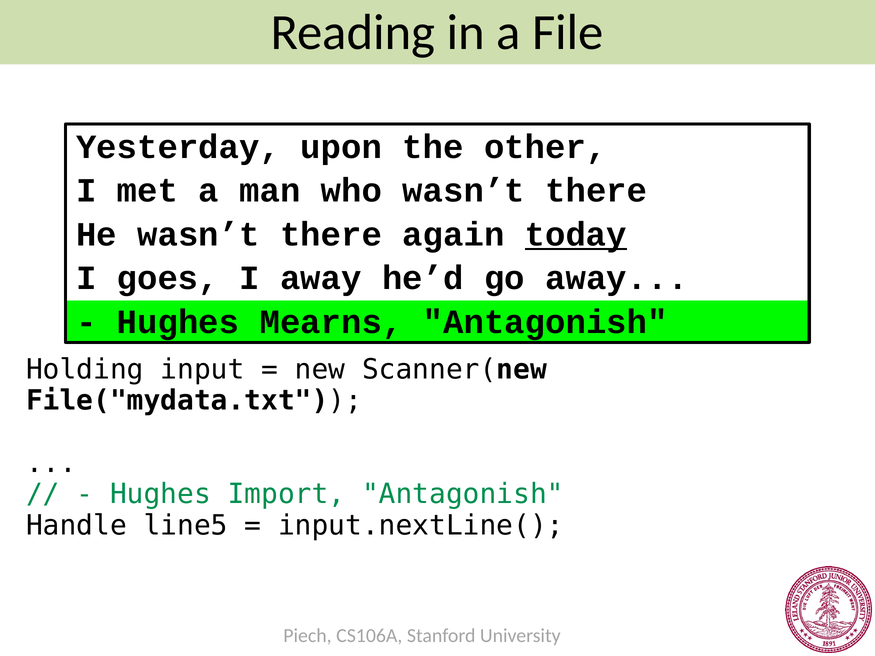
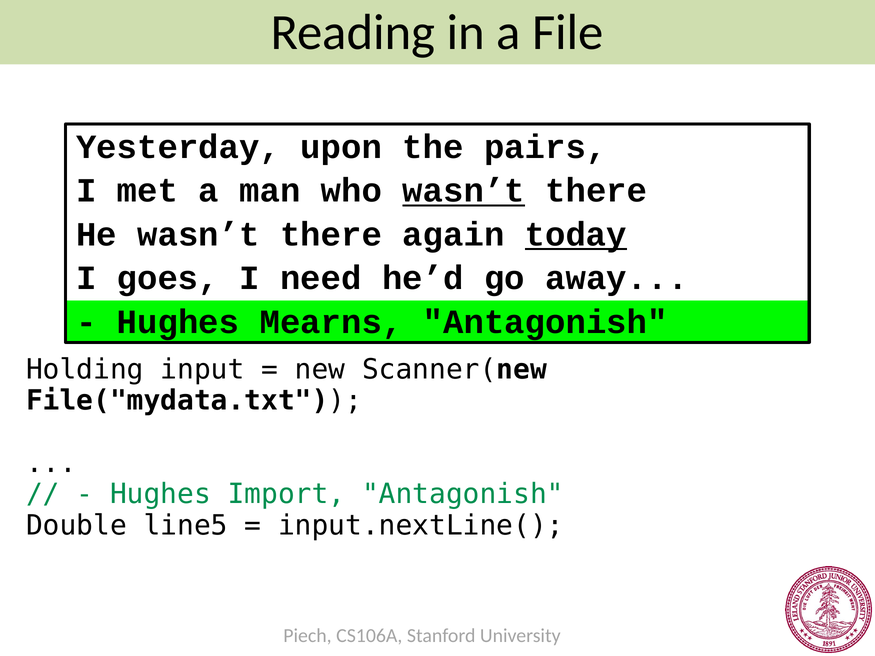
other: other -> pairs (545, 147)
wasn’t underline: none -> present (464, 191)
I away: away -> need (321, 278)
Handle: Handle -> Double (76, 526)
